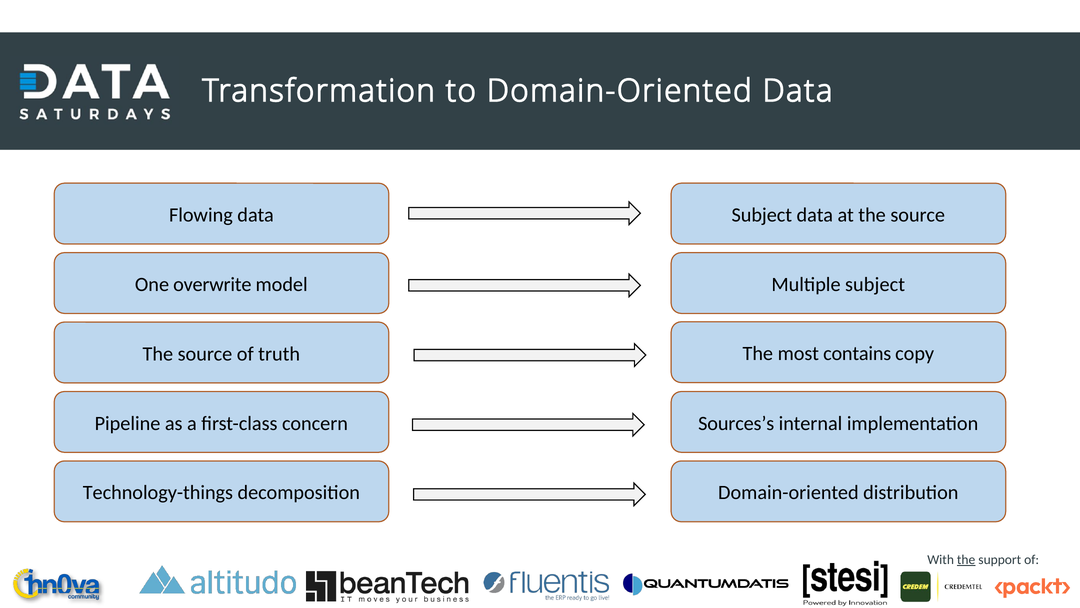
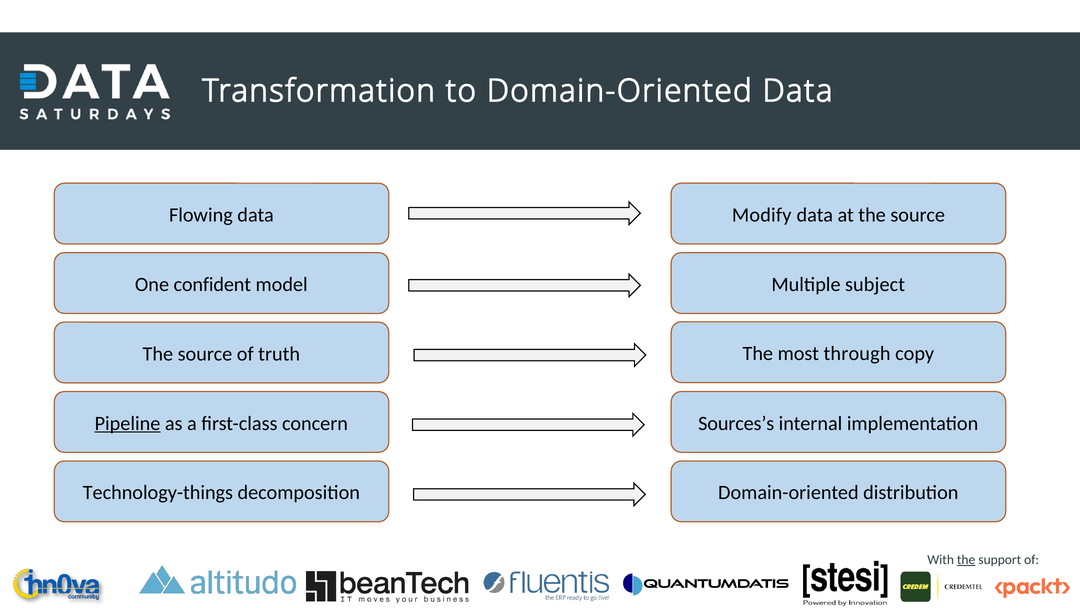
data Subject: Subject -> Modify (762, 215)
overwrite: overwrite -> confident (212, 284)
contains: contains -> through (857, 353)
Pipeline underline: none -> present (128, 423)
